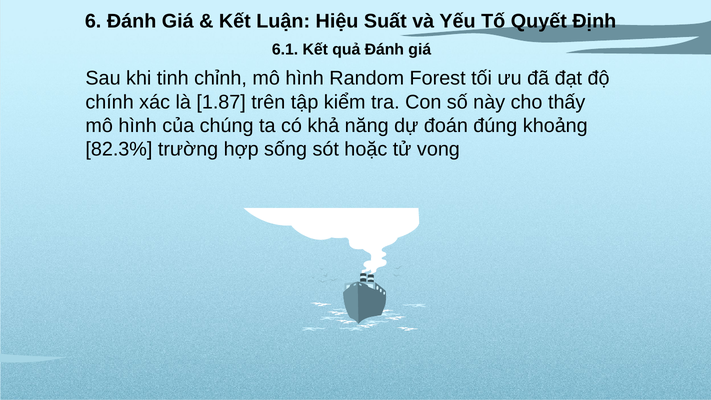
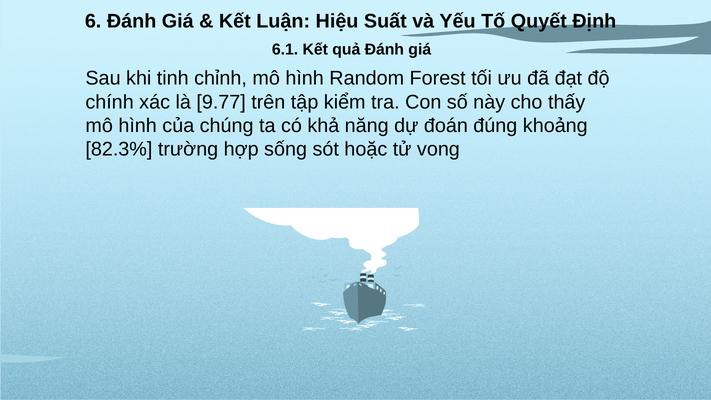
1.87: 1.87 -> 9.77 (221, 102)
